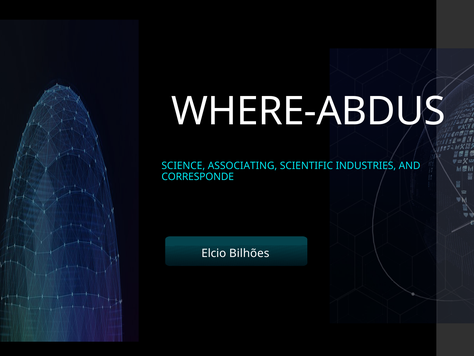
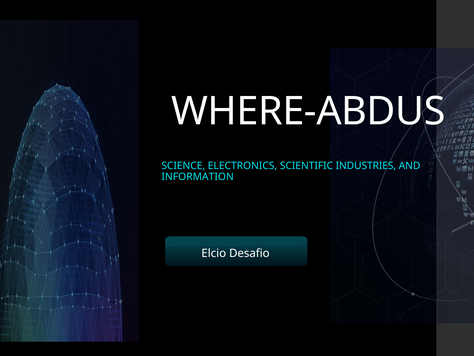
ASSOCIATING: ASSOCIATING -> ELECTRONICS (242, 166)
CORRESPONDE: CORRESPONDE -> INFORMATION (198, 177)
Bilhões: Bilhões -> Desafio (249, 253)
